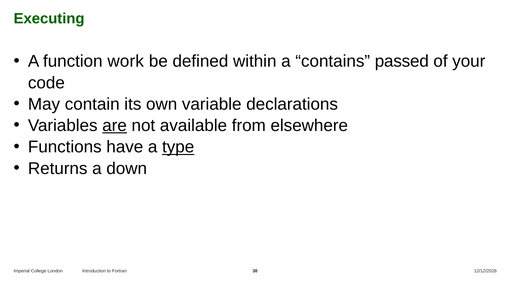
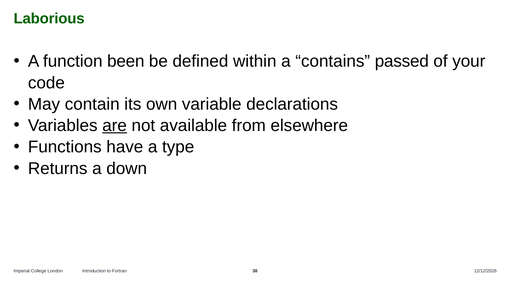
Executing: Executing -> Laborious (49, 18)
work: work -> been (126, 61)
type underline: present -> none (178, 147)
